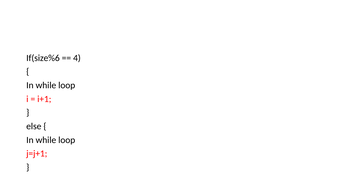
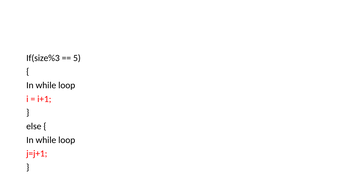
If(size%6: If(size%6 -> If(size%3 (43, 58)
4: 4 -> 5 (77, 58)
